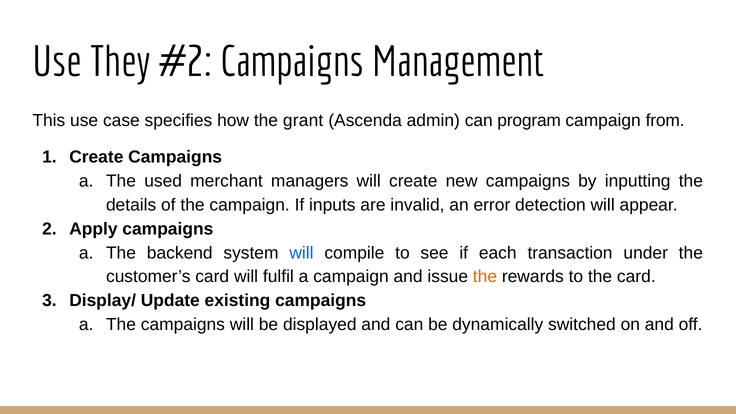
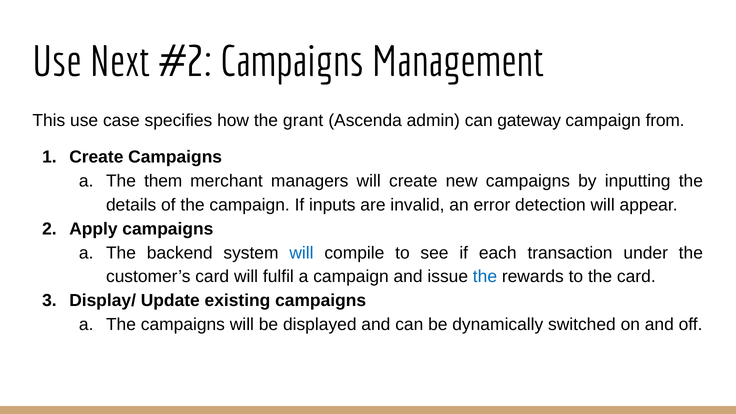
They: They -> Next (120, 62)
program: program -> gateway (529, 121)
used: used -> them (163, 181)
the colour: orange -> blue (485, 277)
